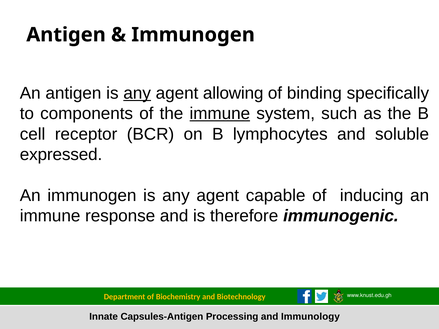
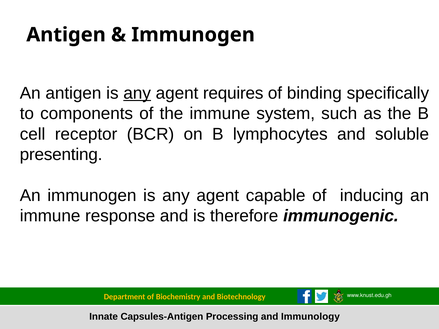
allowing: allowing -> requires (233, 93)
immune underline: present -> none (220, 114)
expressed: expressed -> presenting (61, 155)
